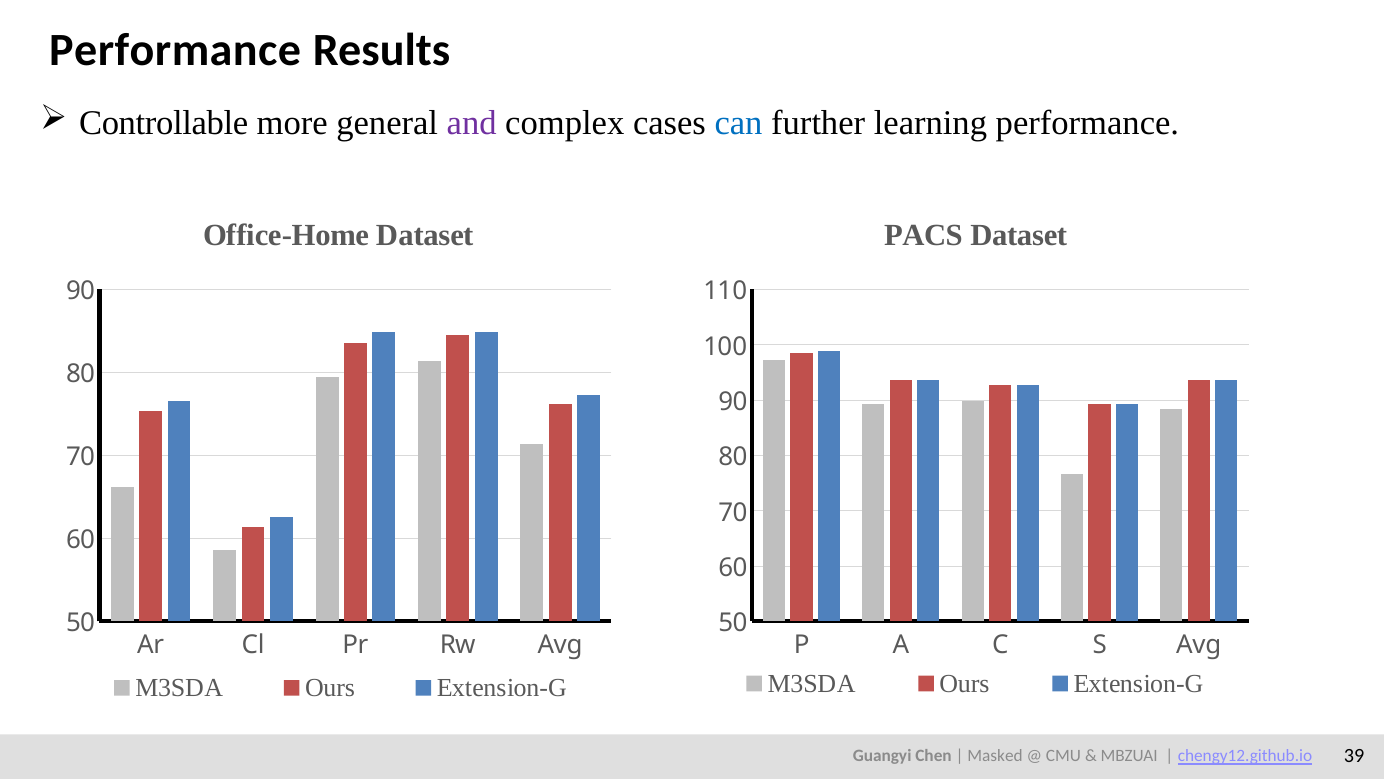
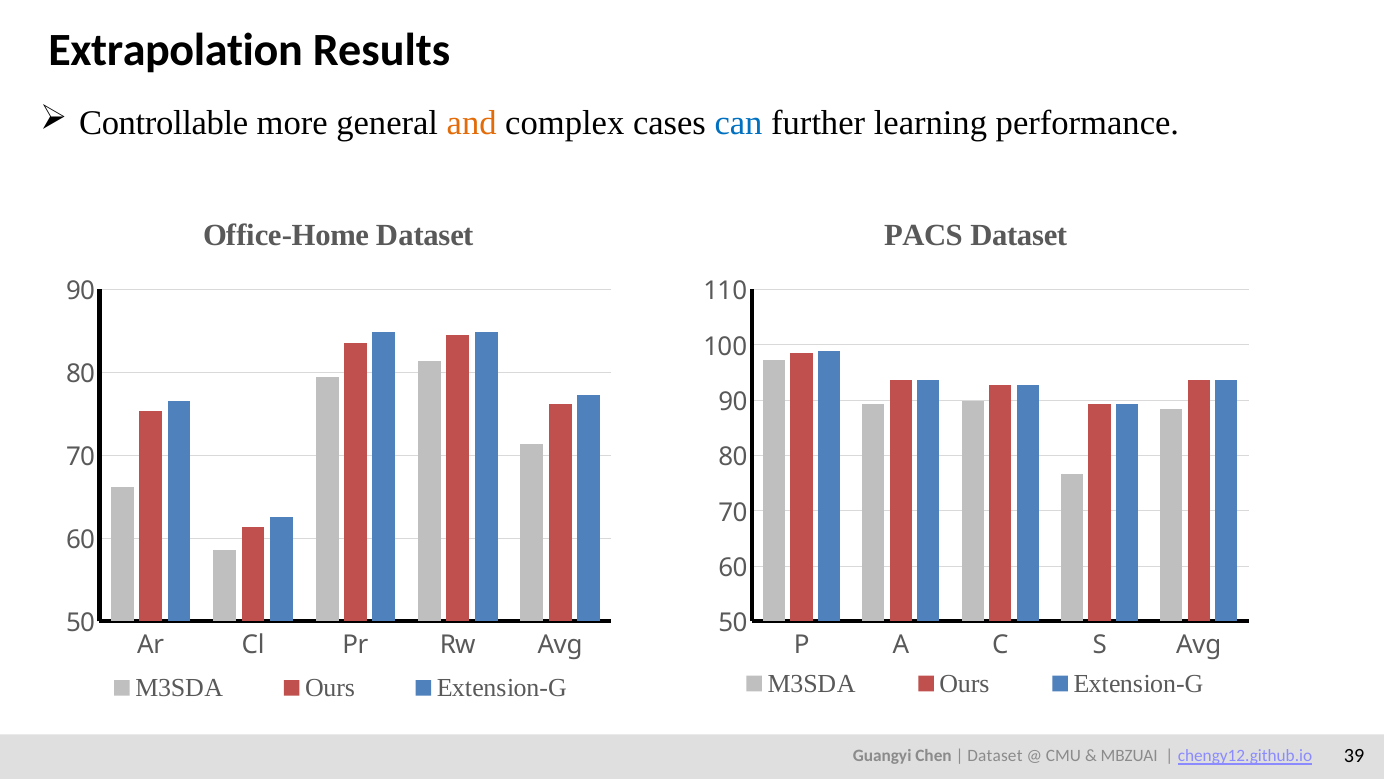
Performance: Performance -> Extrapolation (176, 50)
and colour: purple -> orange (472, 123)
Masked: Masked -> Dataset (995, 756)
